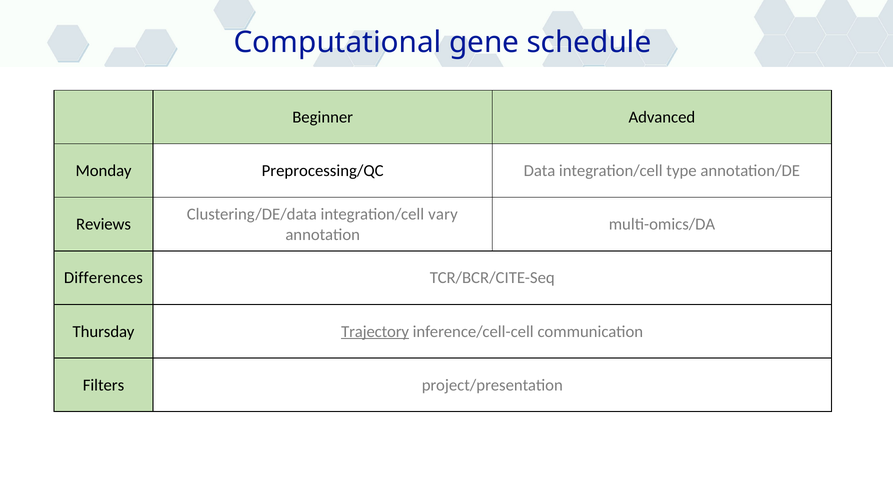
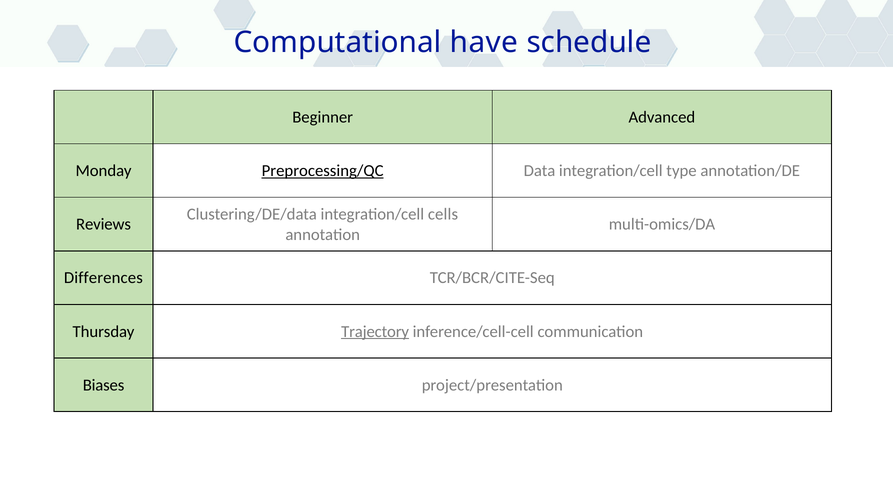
gene: gene -> have (484, 42)
Preprocessing/QC underline: none -> present (323, 171)
vary: vary -> cells (443, 214)
Filters: Filters -> Biases (104, 385)
